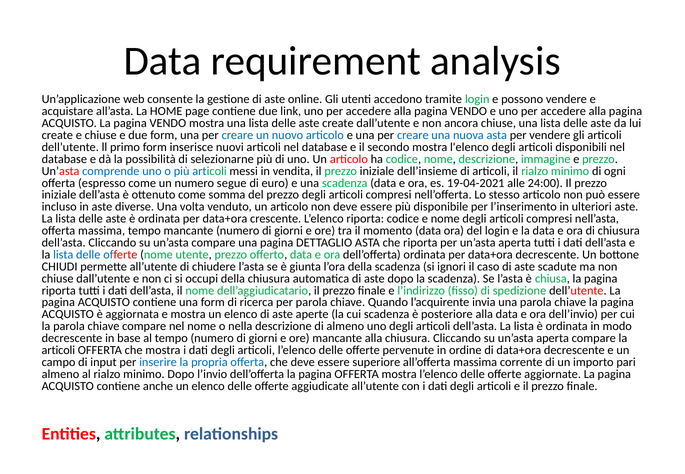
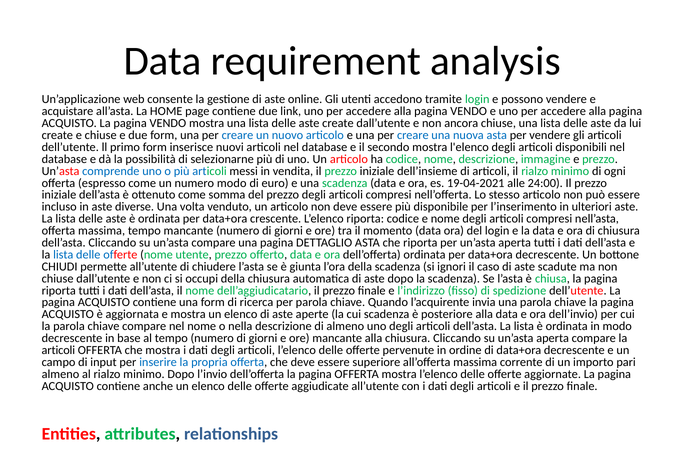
numero segue: segue -> modo (232, 183)
